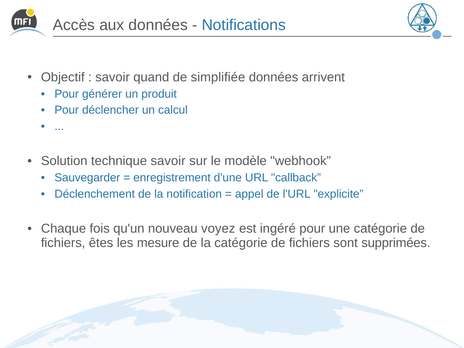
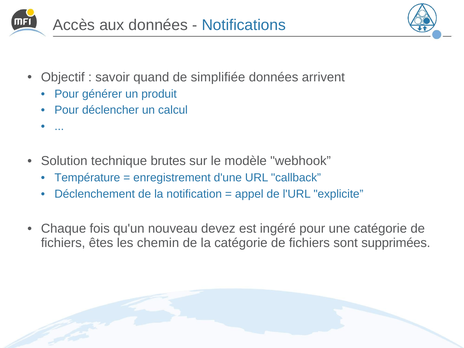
technique savoir: savoir -> brutes (168, 161)
Sauvegarder: Sauvegarder -> Température (87, 178)
voyez: voyez -> devez (218, 228)
mesure: mesure -> chemin (158, 243)
